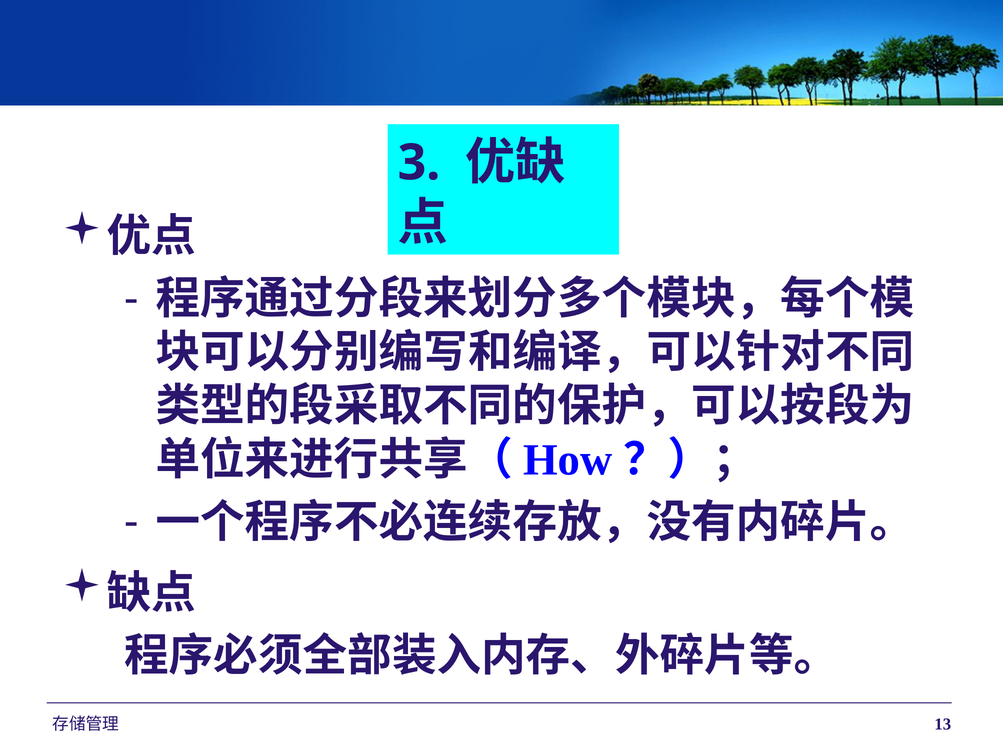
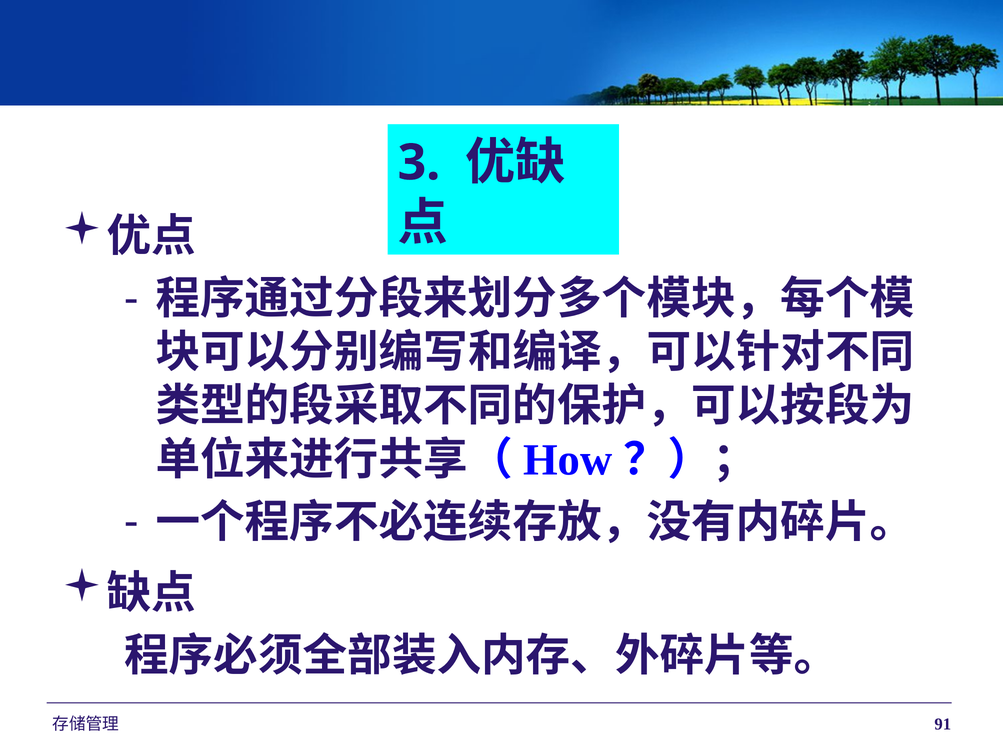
13: 13 -> 91 (943, 724)
